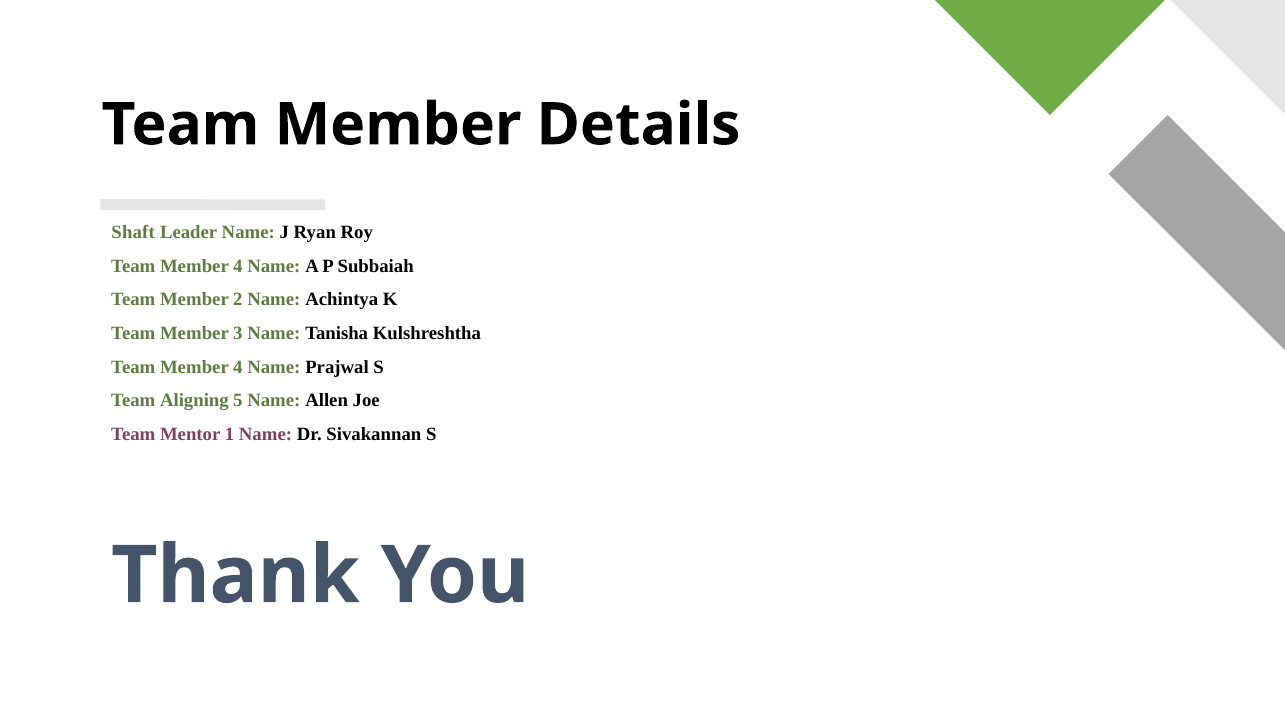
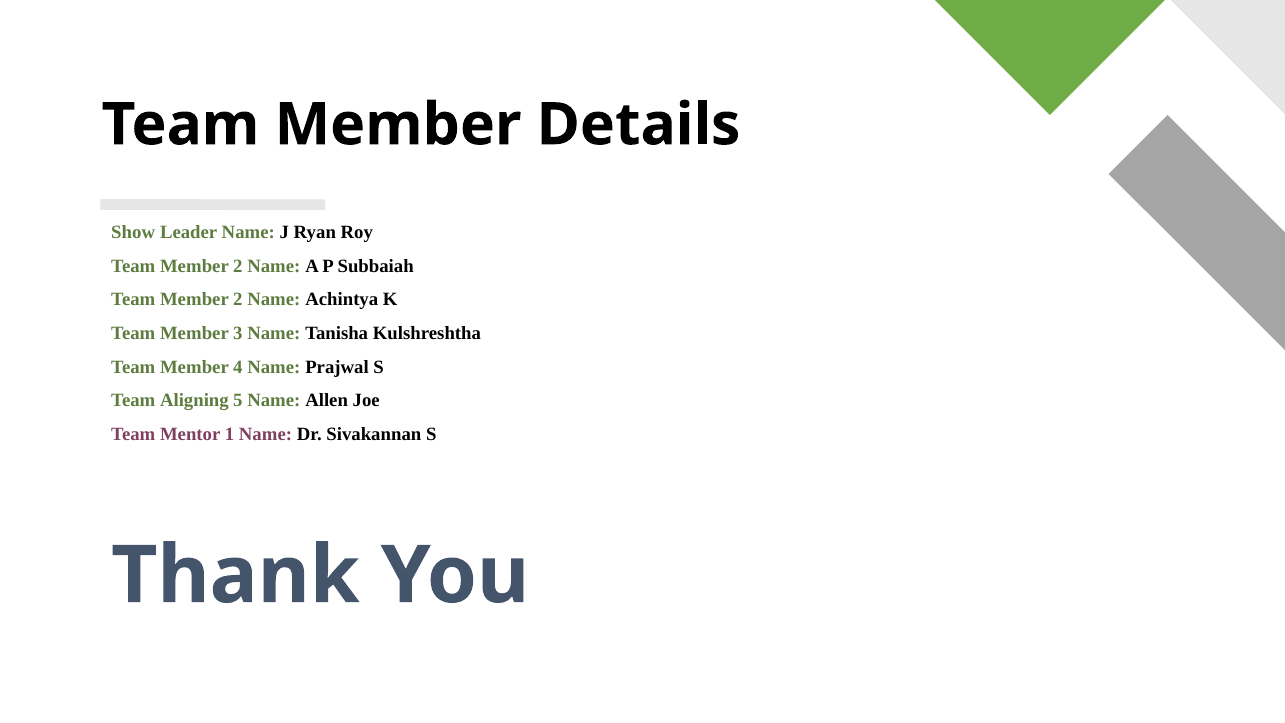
Shaft: Shaft -> Show (133, 232)
4: 4 -> 2 (238, 266)
